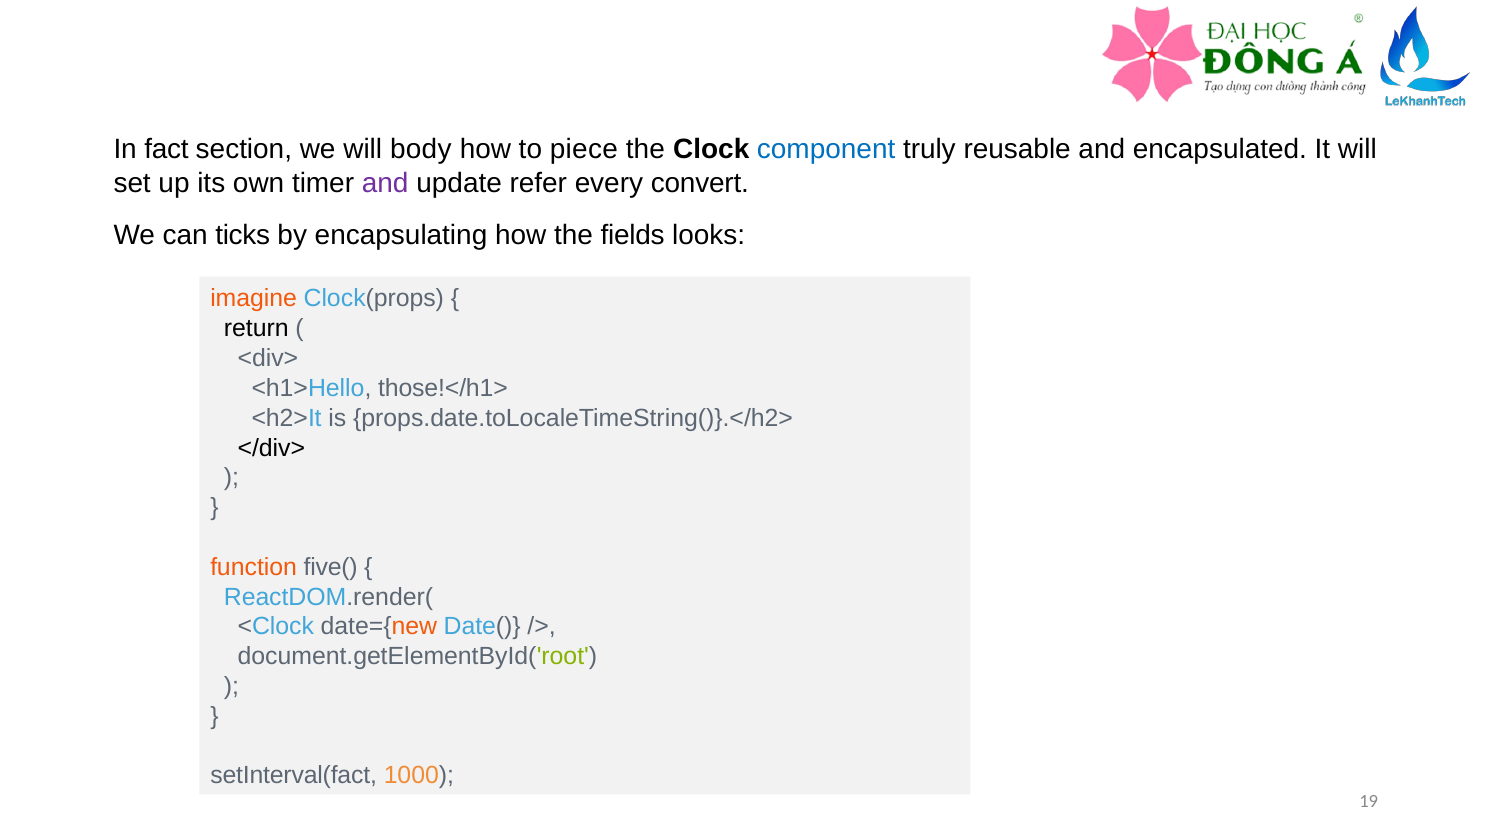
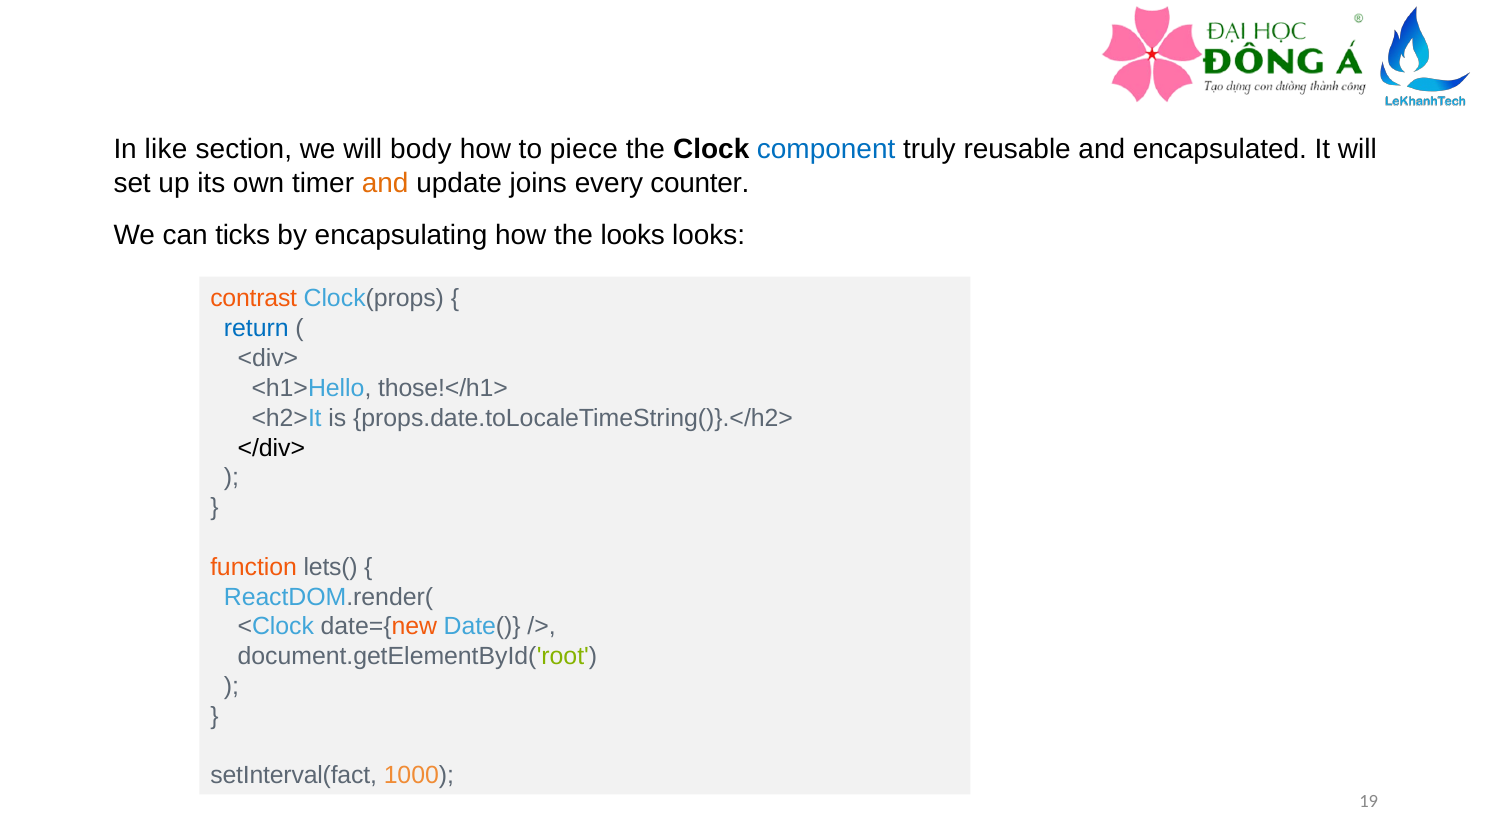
fact: fact -> like (166, 150)
and colour: purple -> orange (385, 183)
refer: refer -> joins (538, 183)
convert: convert -> counter (700, 183)
the fields: fields -> looks (633, 236)
imagine: imagine -> contrast (254, 299)
return colour: black -> blue (256, 329)
five(: five( -> lets( (331, 567)
